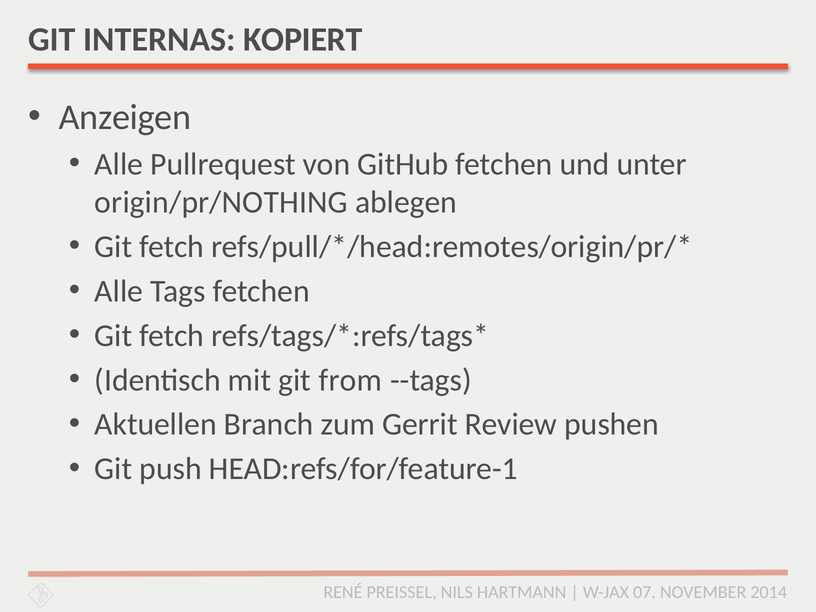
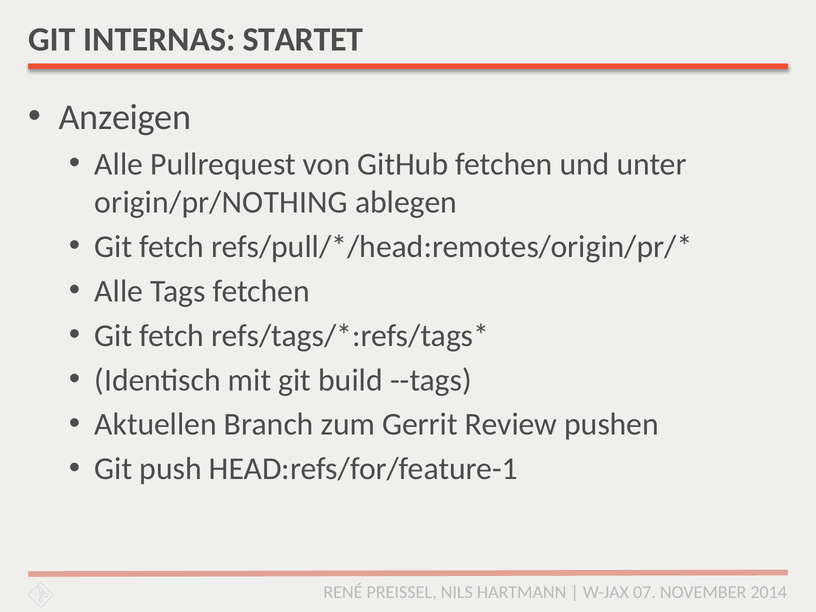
KOPIERT: KOPIERT -> STARTET (303, 39)
from: from -> build (351, 380)
